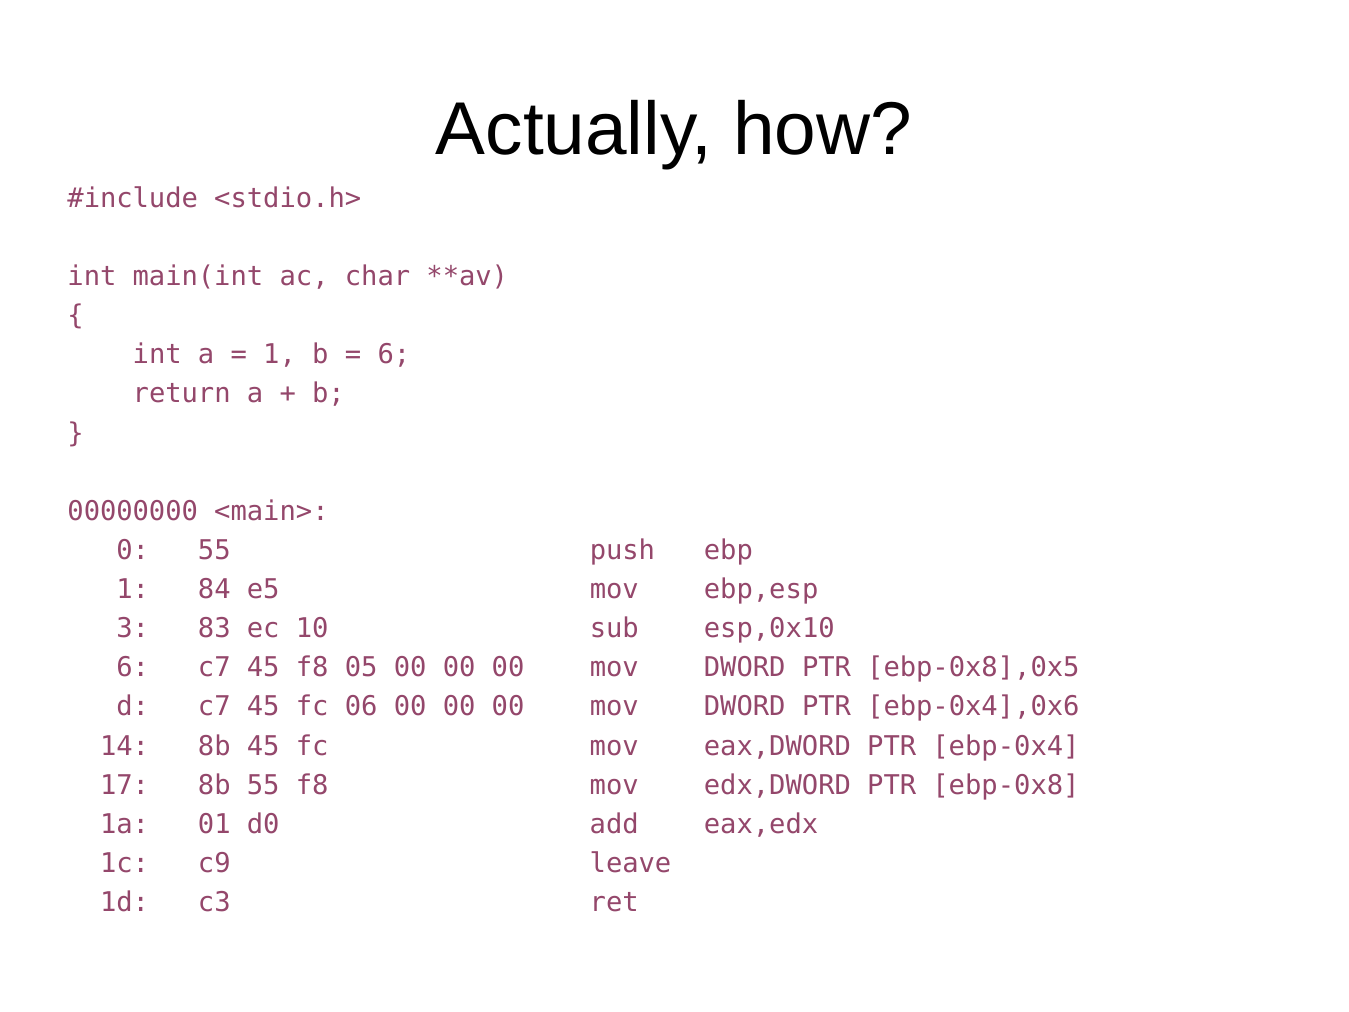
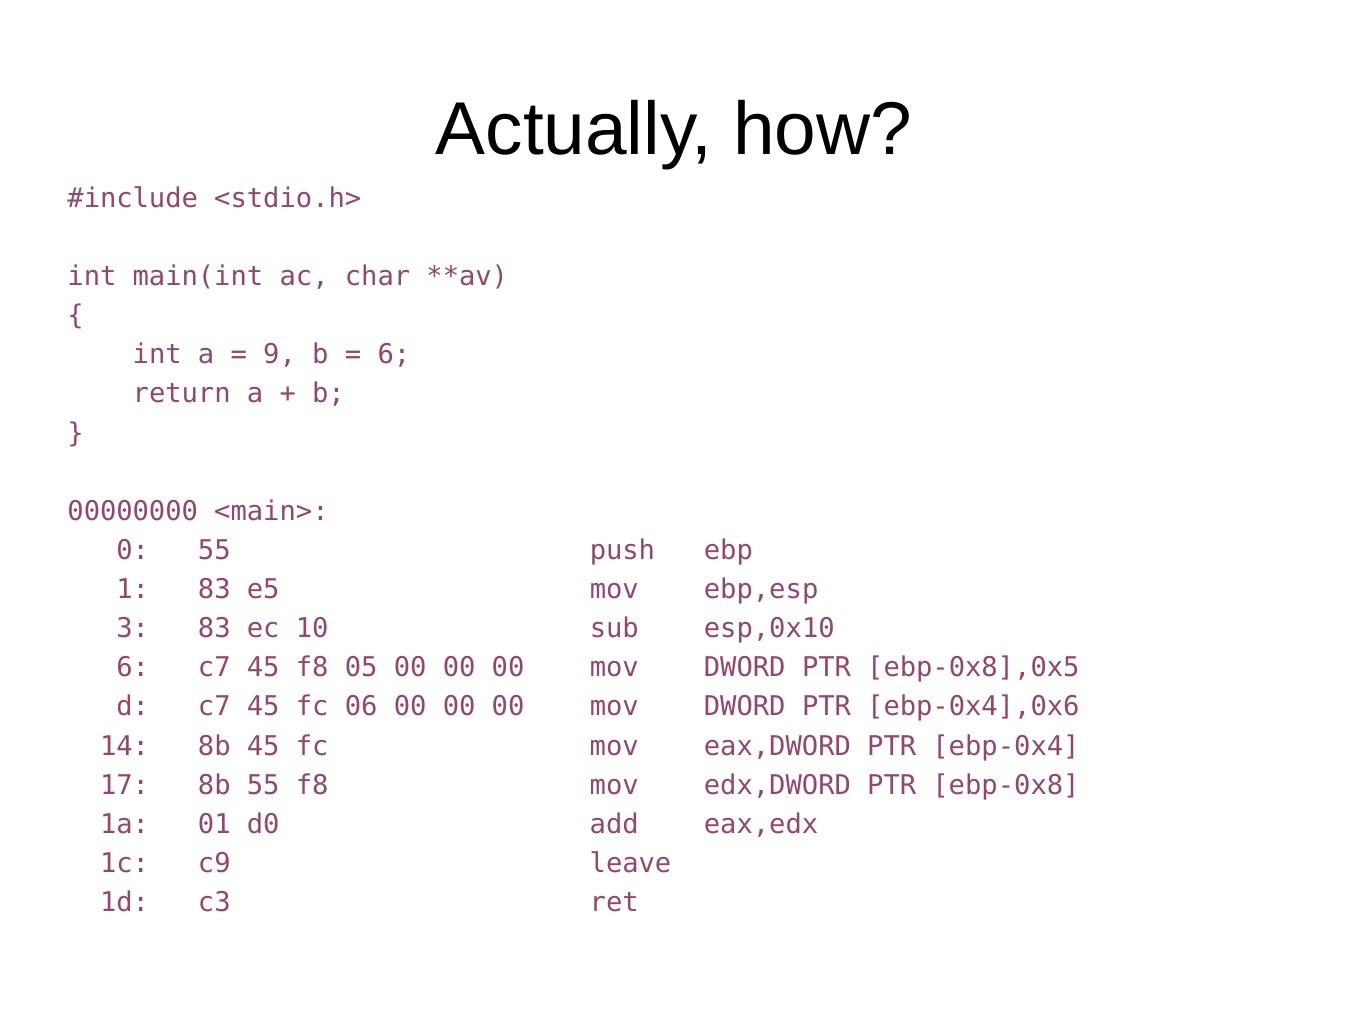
1: 1 -> 9 (280, 355)
1 84: 84 -> 83 (214, 589)
